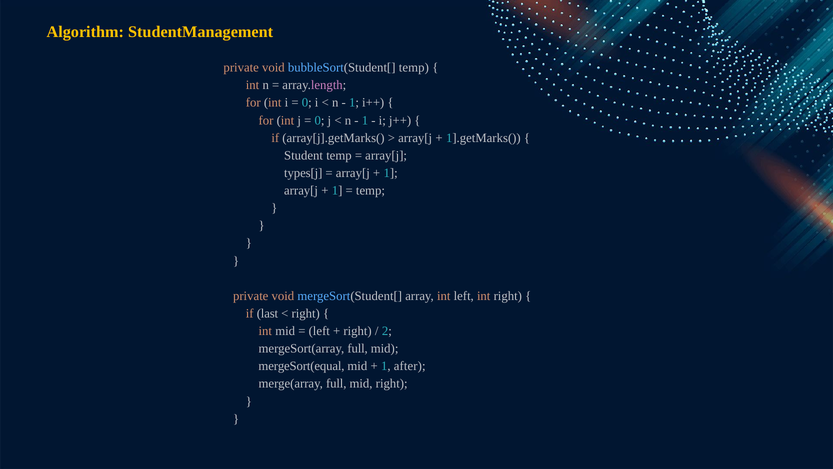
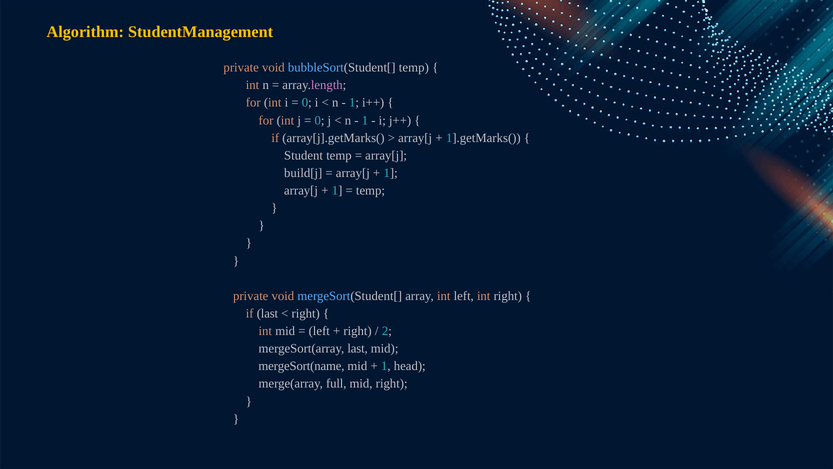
types[j: types[j -> build[j (303, 173)
mergeSort(array full: full -> last (358, 348)
mergeSort(equal: mergeSort(equal -> mergeSort(name (301, 366)
after: after -> head (410, 366)
